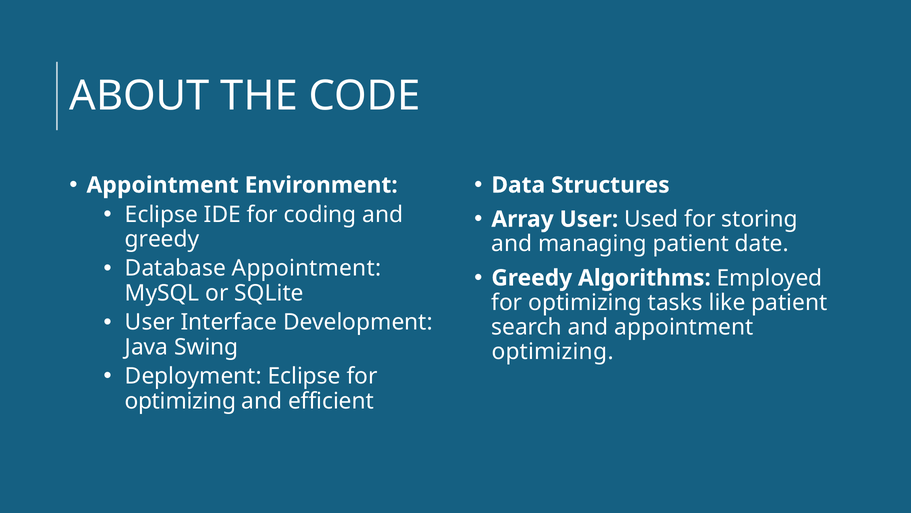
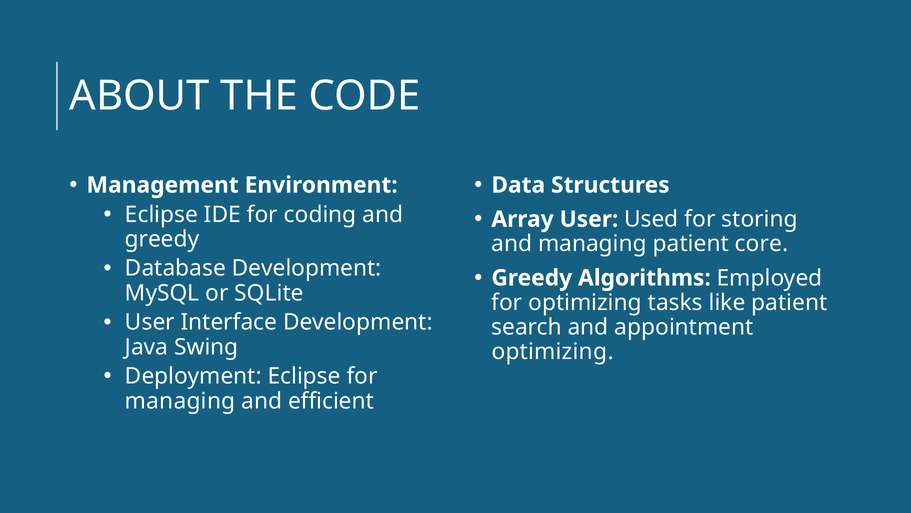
Appointment: Appointment -> Management (163, 185)
date: date -> core (762, 244)
Database Appointment: Appointment -> Development (307, 268)
optimizing: optimizing -> managing (180, 401)
